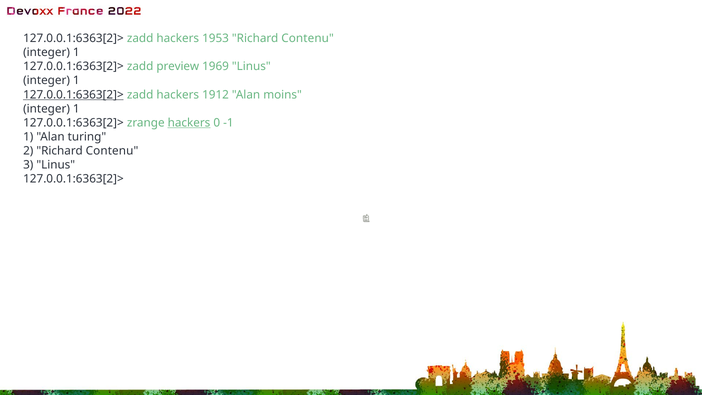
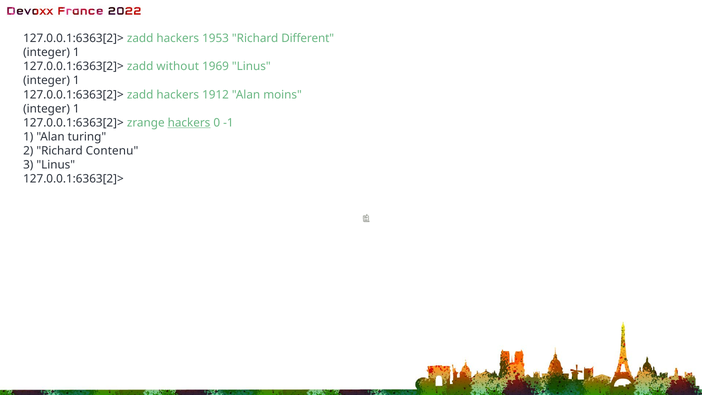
1953 Richard Contenu: Contenu -> Different (308, 38)
preview: preview -> without (178, 67)
127.0.0.1:6363[2]> underline: present -> none (73, 95)
